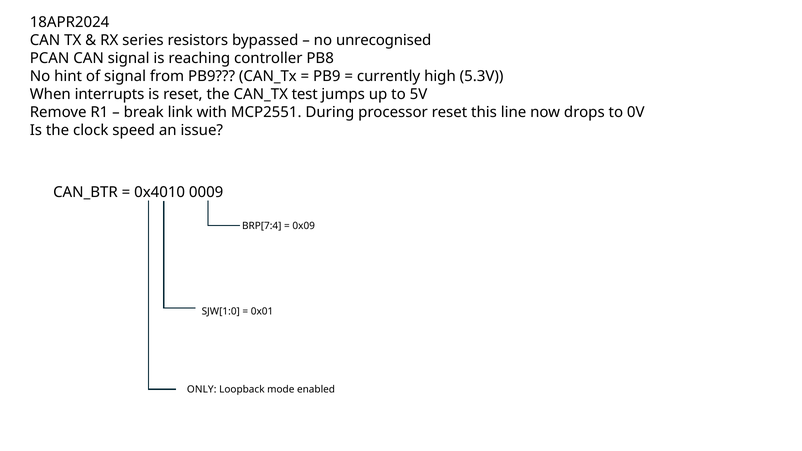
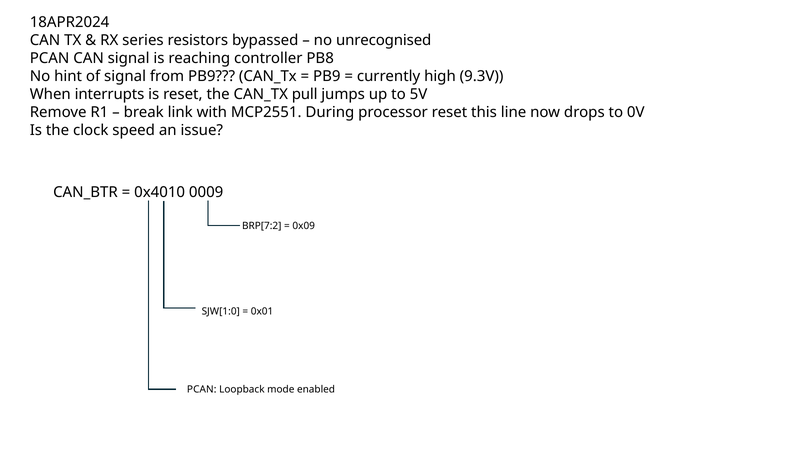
5.3V: 5.3V -> 9.3V (482, 76)
test: test -> pull (305, 94)
BRP[7:4: BRP[7:4 -> BRP[7:2 (262, 226)
ONLY: ONLY -> PCAN (202, 389)
